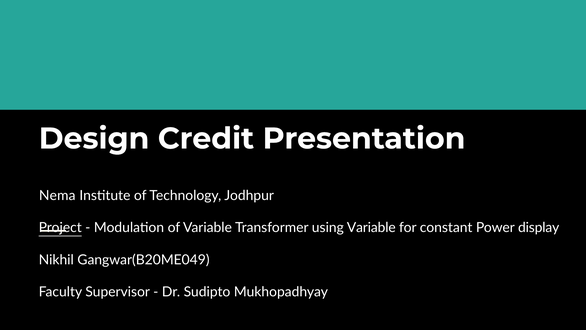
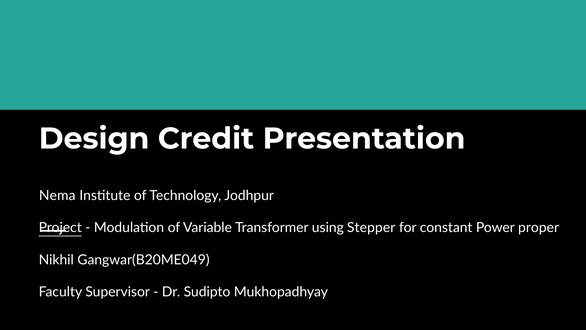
using Variable: Variable -> Stepper (371, 227)
display: display -> proper (539, 227)
